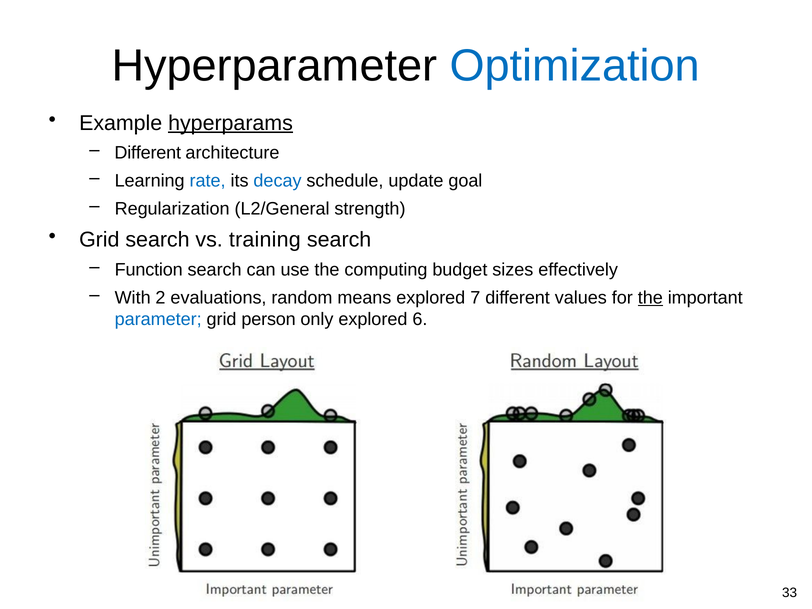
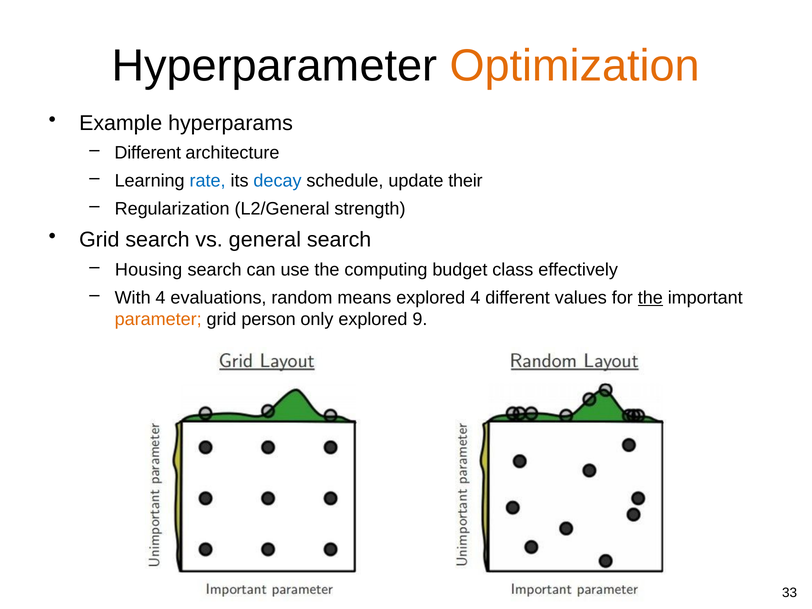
Optimization colour: blue -> orange (575, 66)
hyperparams underline: present -> none (231, 123)
goal: goal -> their (465, 181)
training: training -> general (265, 240)
Function: Function -> Housing (149, 270)
sizes: sizes -> class (513, 270)
With 2: 2 -> 4 (160, 298)
explored 7: 7 -> 4 (475, 298)
parameter colour: blue -> orange (158, 319)
6: 6 -> 9 (420, 319)
